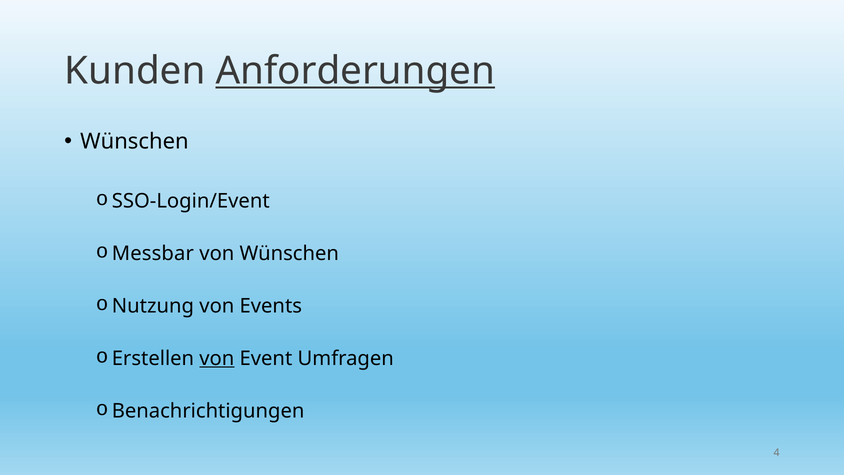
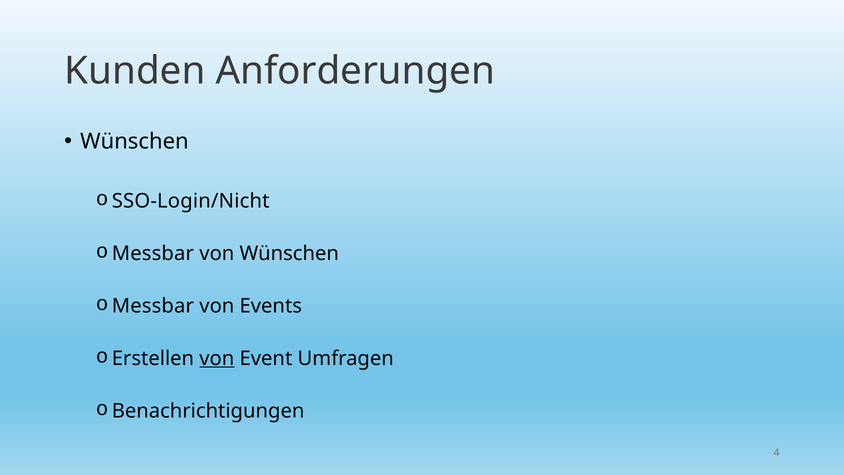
Anforderungen underline: present -> none (355, 71)
SSO-Login/Event: SSO-Login/Event -> SSO-Login/Nicht (191, 201)
Nutzung: Nutzung -> Messbar (153, 306)
